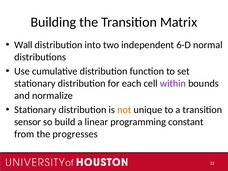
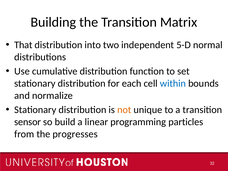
Wall: Wall -> That (23, 45)
6-D: 6-D -> 5-D (184, 45)
within colour: purple -> blue (173, 83)
constant: constant -> particles (186, 122)
